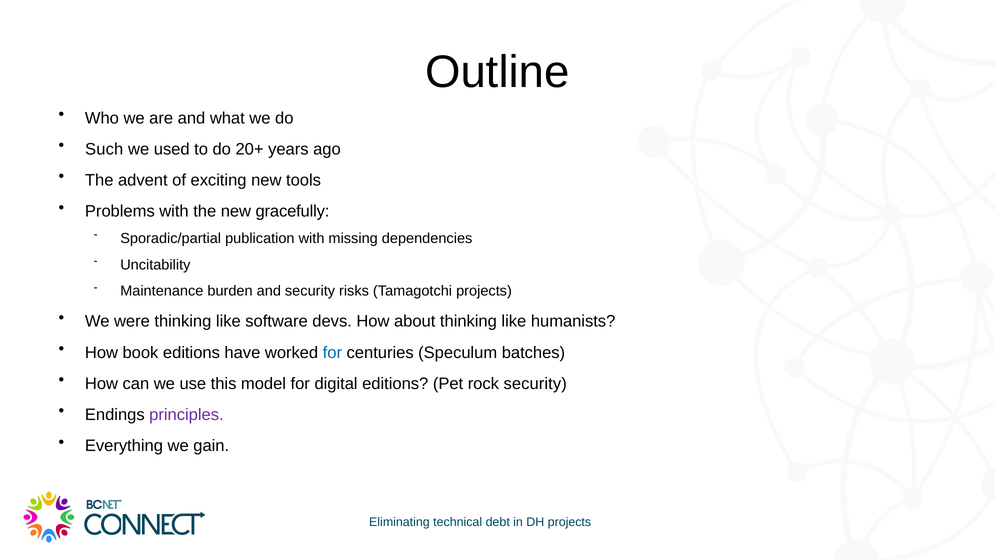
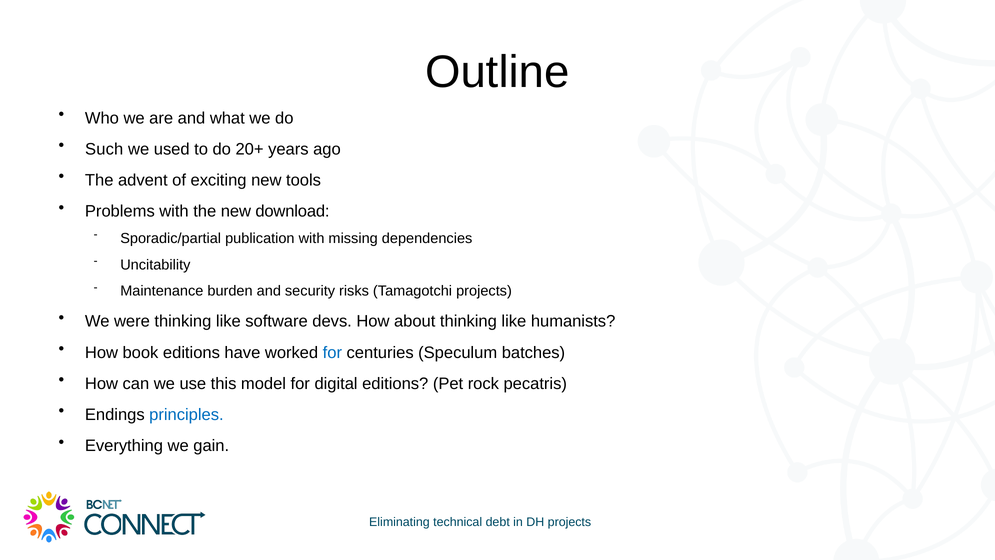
gracefully: gracefully -> download (292, 211)
rock security: security -> pecatris (535, 384)
principles colour: purple -> blue (186, 415)
